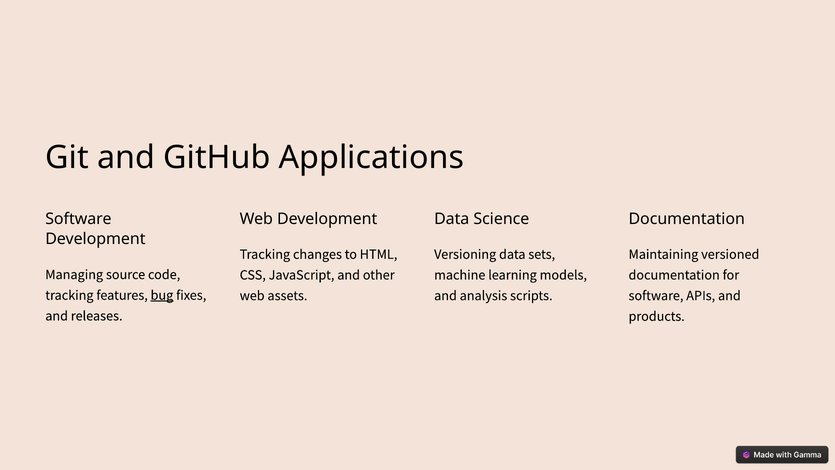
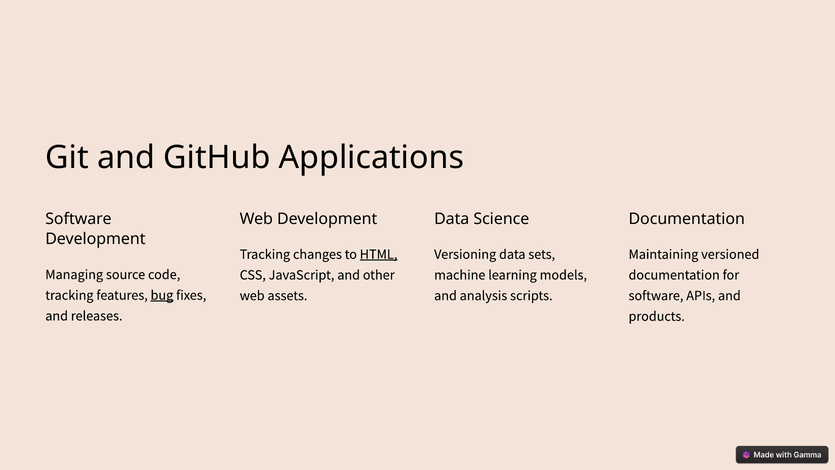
HTML underline: none -> present (379, 254)
